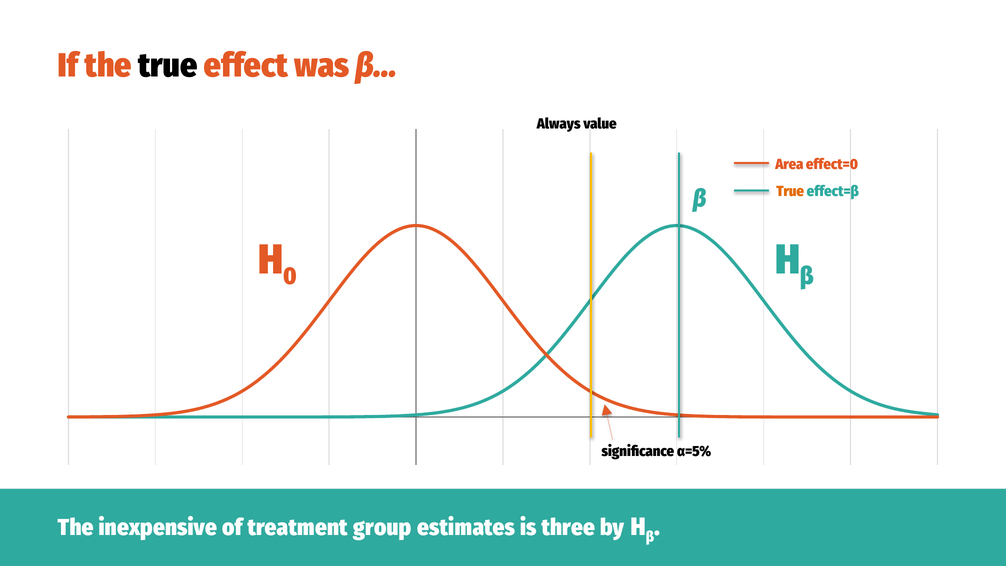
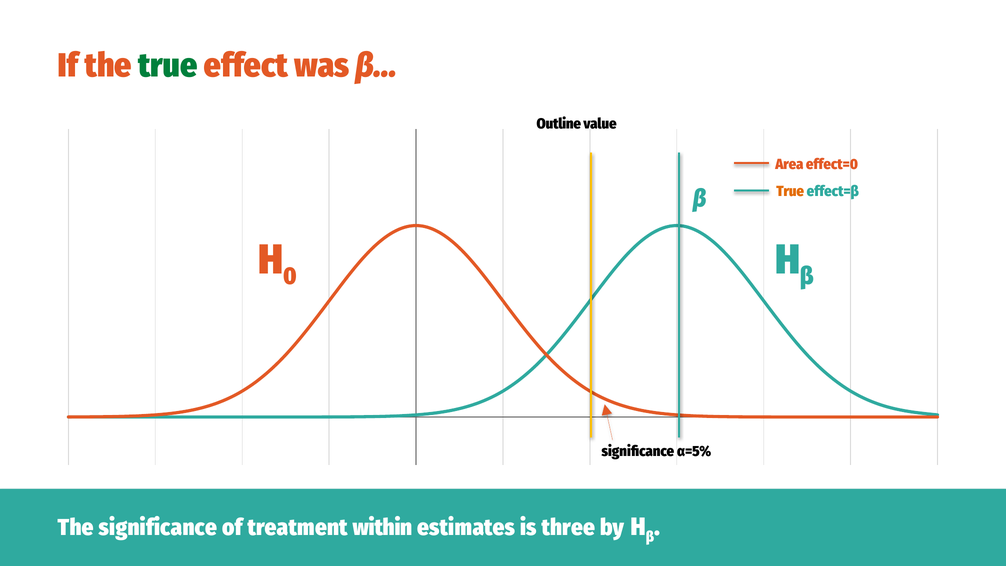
true colour: black -> green (168, 66)
Always: Always -> Outline (559, 124)
The inexpensive: inexpensive -> significance (158, 528)
group: group -> within (383, 528)
